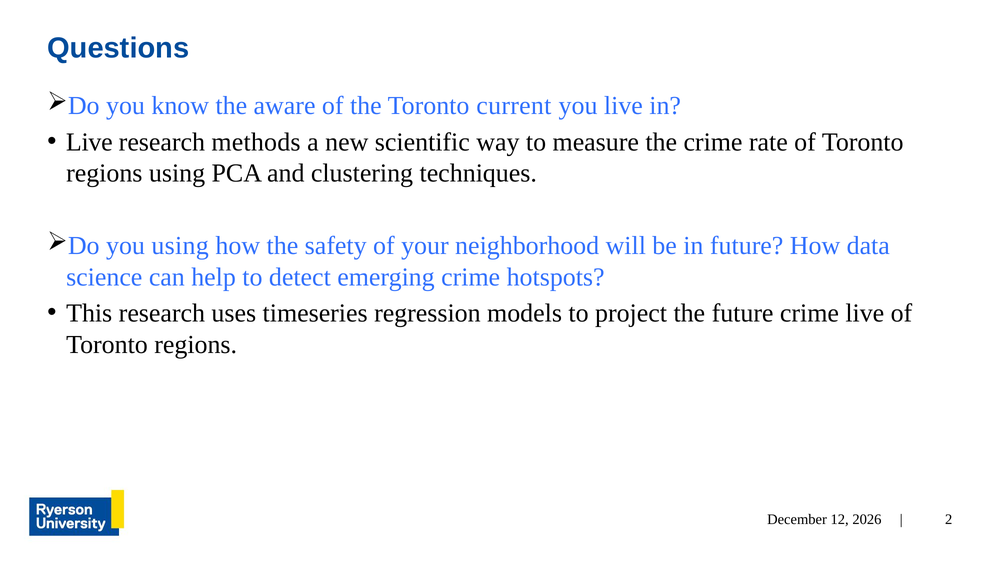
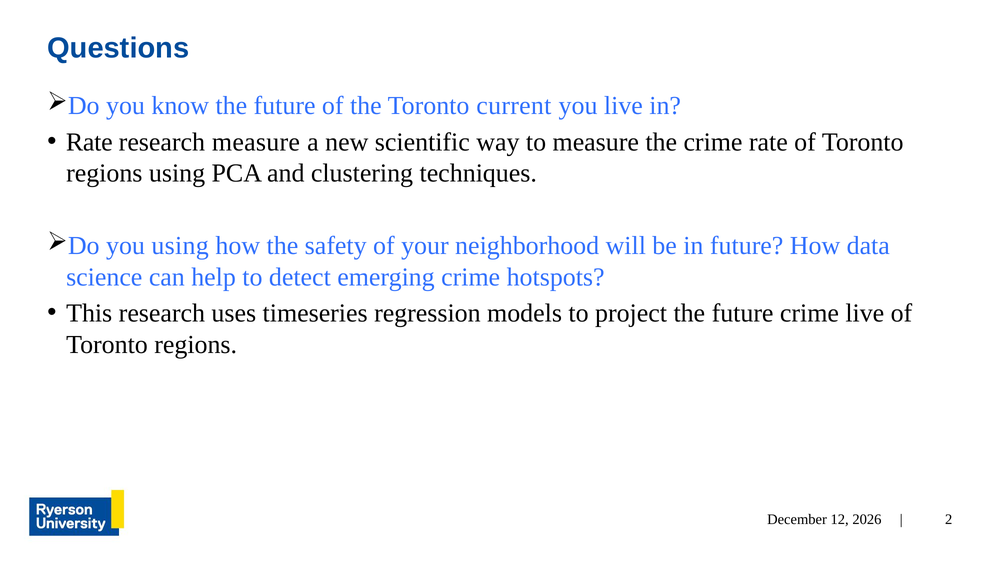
know the aware: aware -> future (285, 106)
Live: Live -> Rate (89, 142)
research methods: methods -> measure (256, 142)
